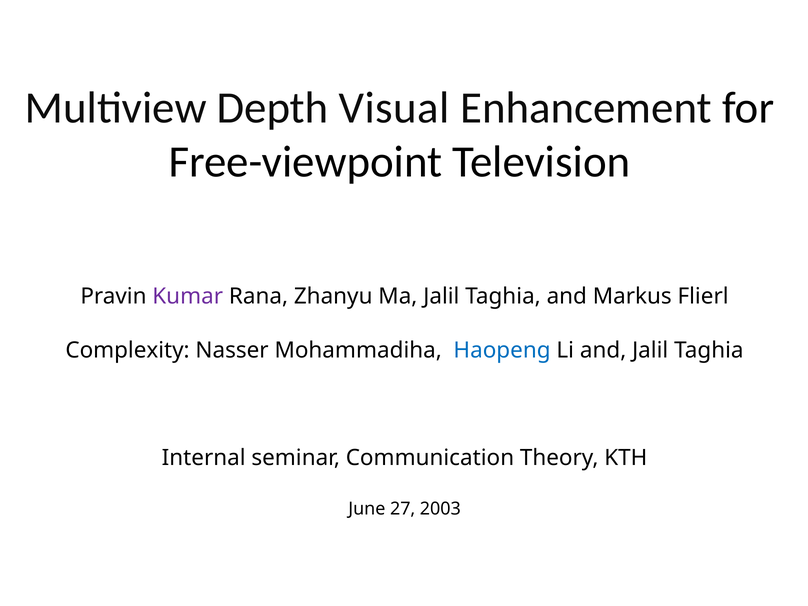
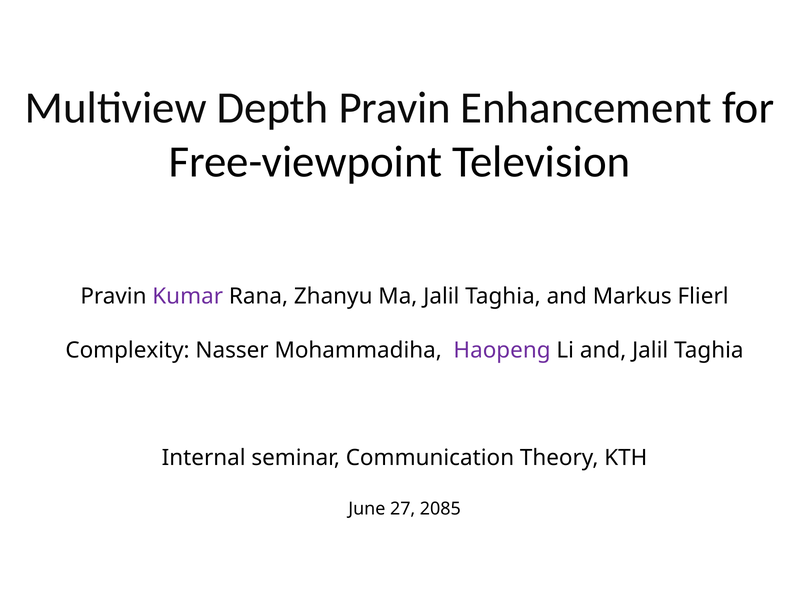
Depth Visual: Visual -> Pravin (395, 108)
Haopeng colour: blue -> purple (502, 350)
2003: 2003 -> 2085 (440, 509)
